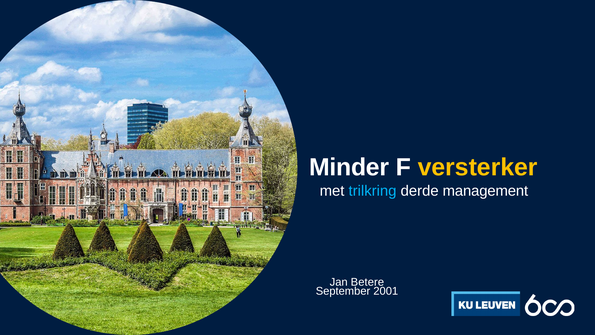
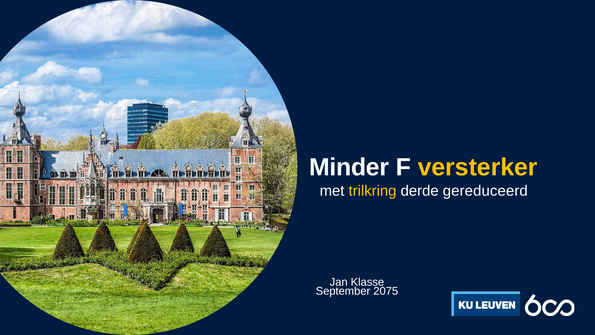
trilkring colour: light blue -> yellow (373, 191)
management: management -> gereduceerd (485, 191)
Betere: Betere -> Klasse (367, 282)
2001: 2001 -> 2075 (386, 291)
